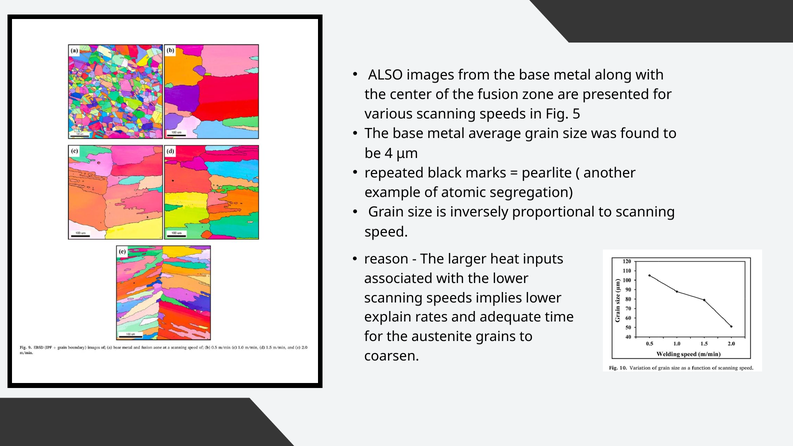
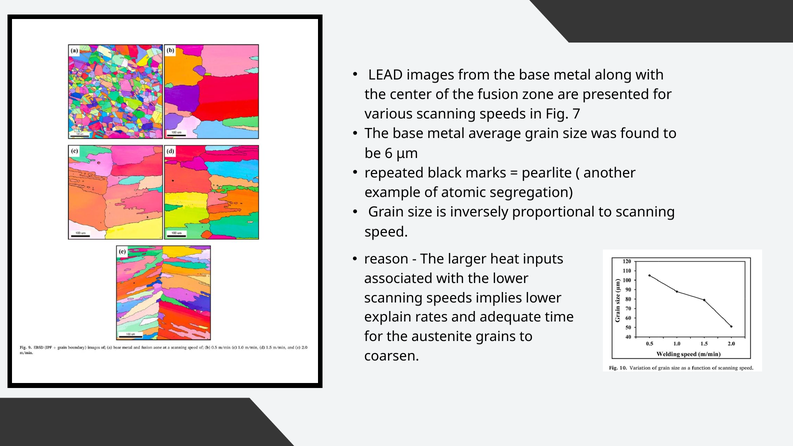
ALSO: ALSO -> LEAD (386, 75)
5: 5 -> 7 (576, 114)
4: 4 -> 6 (389, 153)
